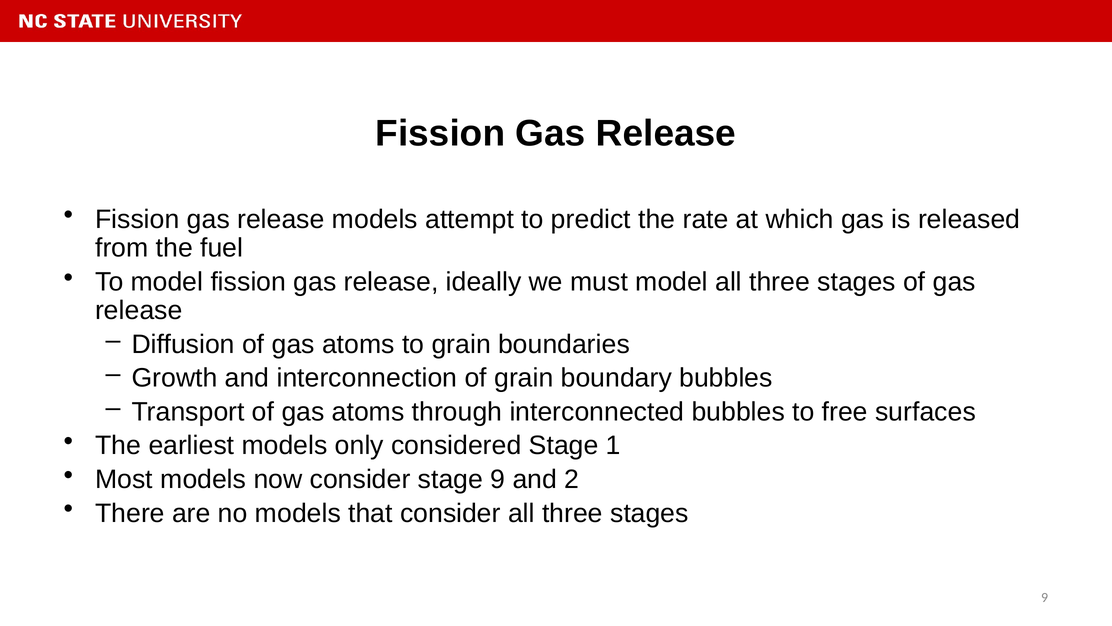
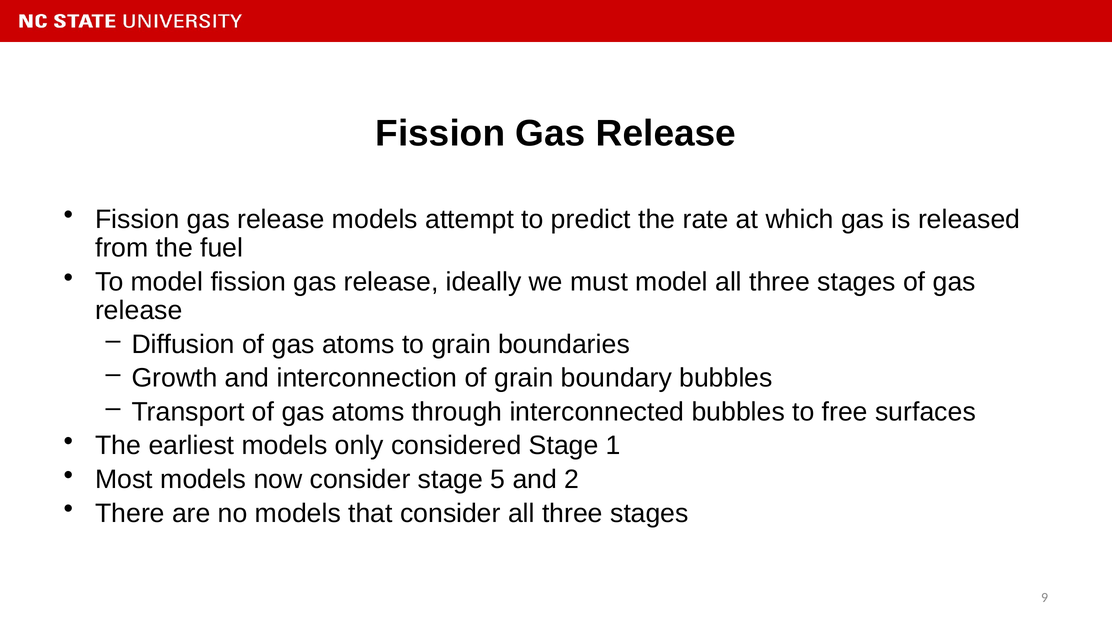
stage 9: 9 -> 5 (498, 479)
